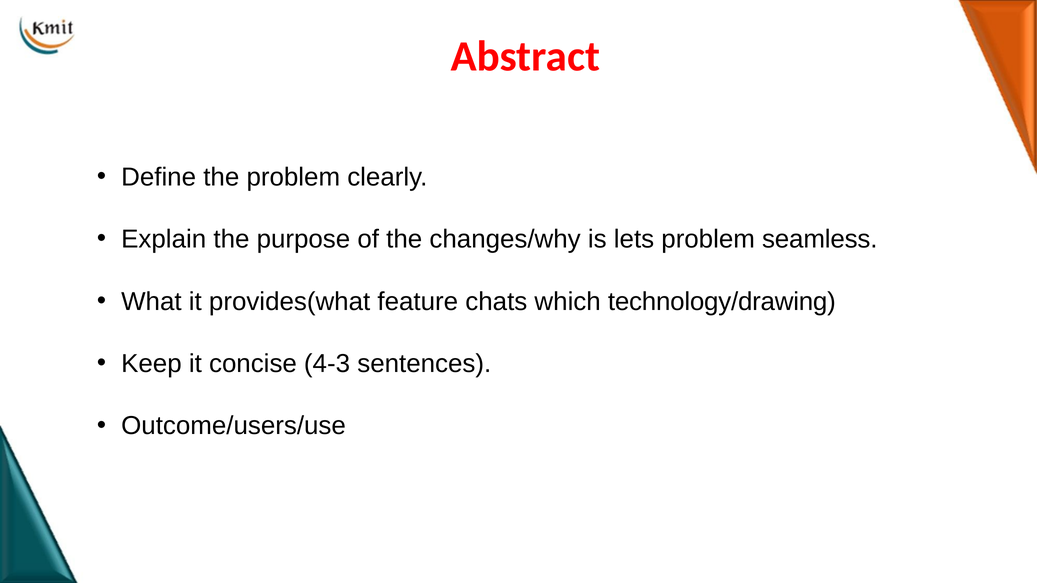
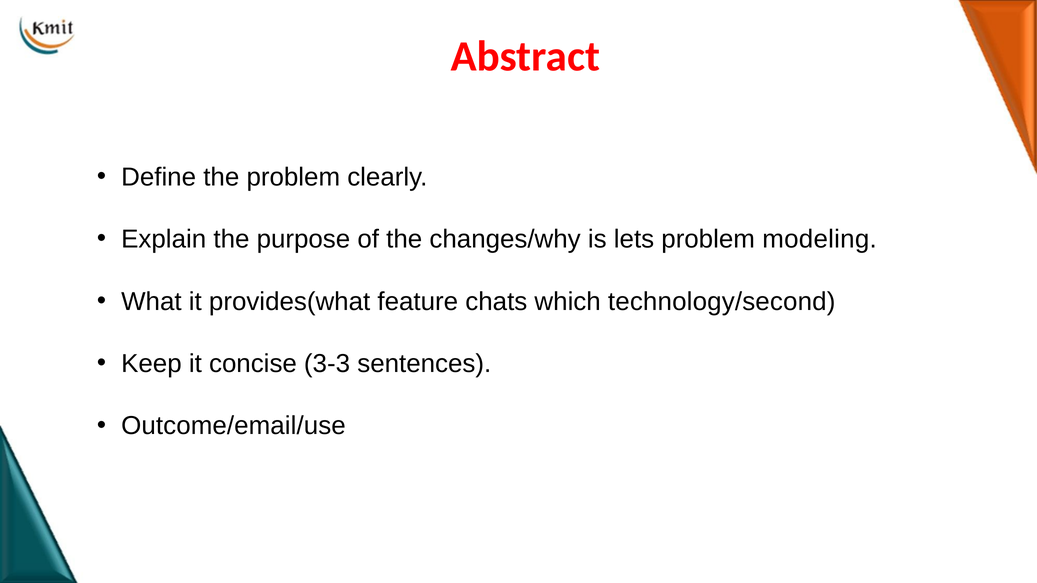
seamless: seamless -> modeling (820, 239)
technology/drawing: technology/drawing -> technology/second (722, 302)
4-3: 4-3 -> 3-3 (327, 364)
Outcome/users/use: Outcome/users/use -> Outcome/email/use (233, 426)
